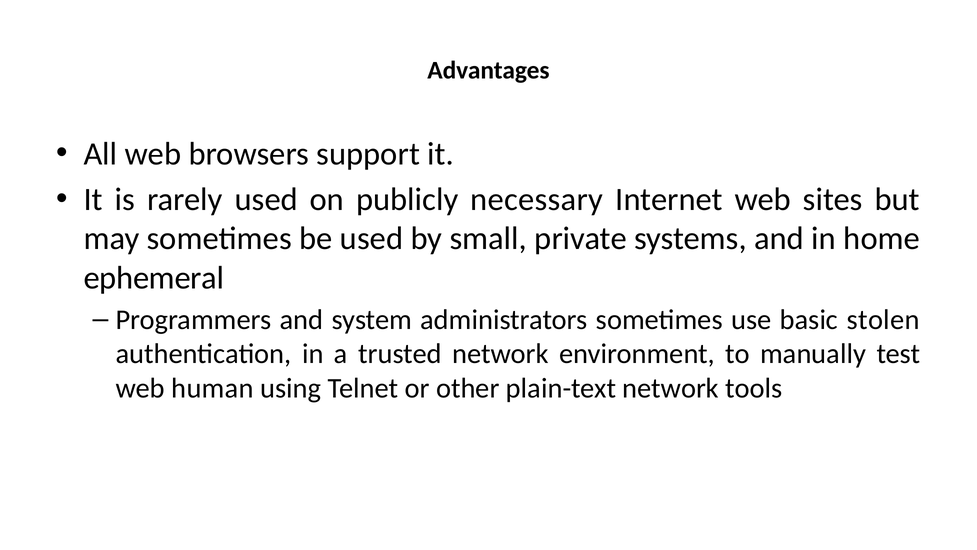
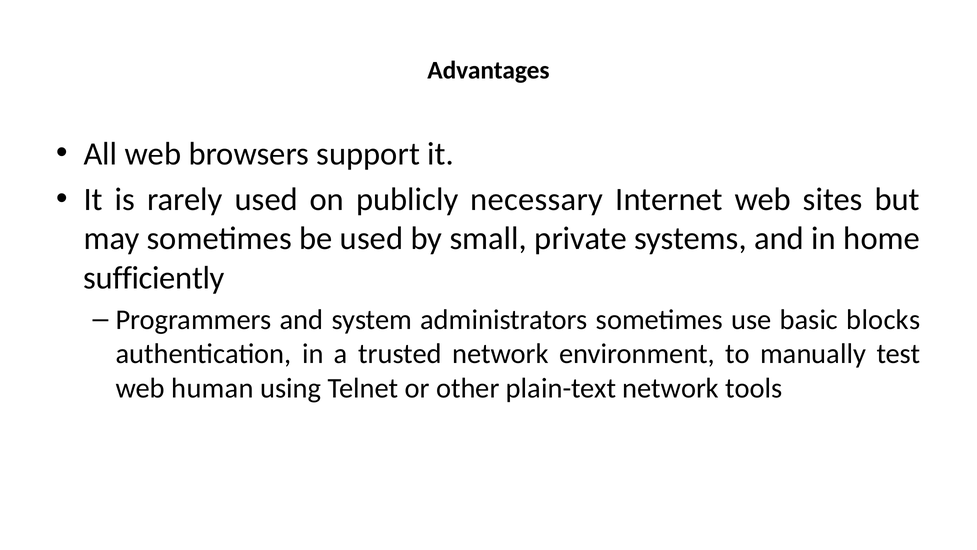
ephemeral: ephemeral -> sufficiently (154, 278)
stolen: stolen -> blocks (883, 320)
